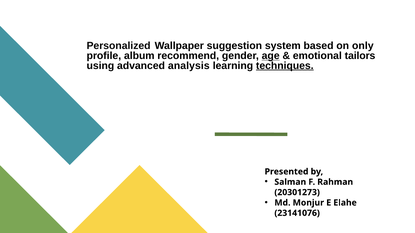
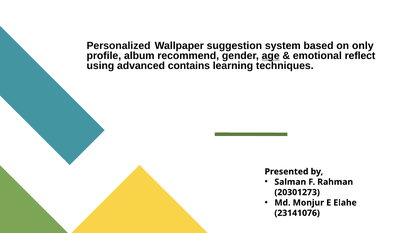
tailors: tailors -> reflect (360, 56)
analysis: analysis -> contains (189, 66)
techniques underline: present -> none (285, 66)
